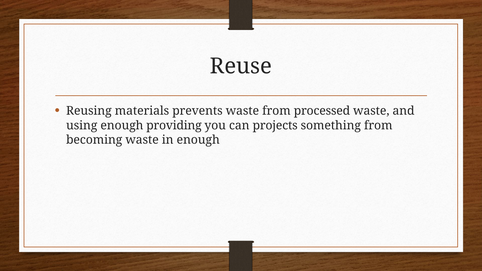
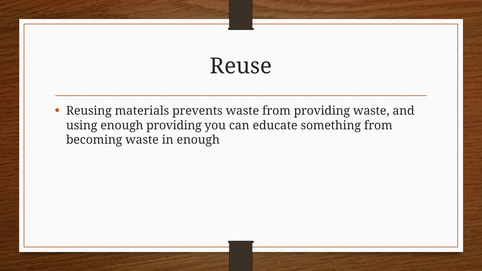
from processed: processed -> providing (322, 111)
projects: projects -> educate (275, 125)
